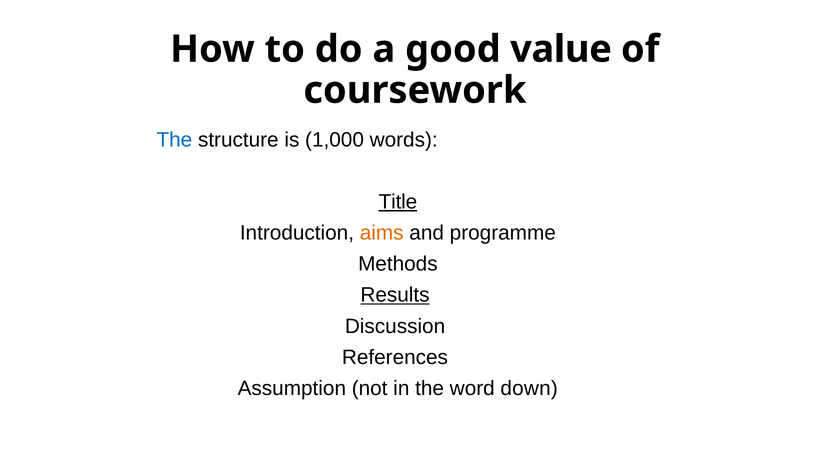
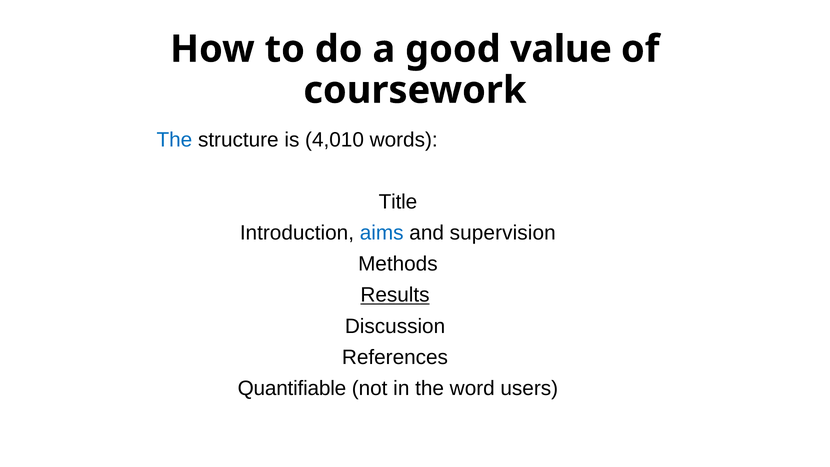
1,000: 1,000 -> 4,010 (335, 140)
Title underline: present -> none (398, 202)
aims colour: orange -> blue (382, 233)
programme: programme -> supervision (503, 233)
Assumption: Assumption -> Quantifiable (292, 388)
down: down -> users (529, 388)
